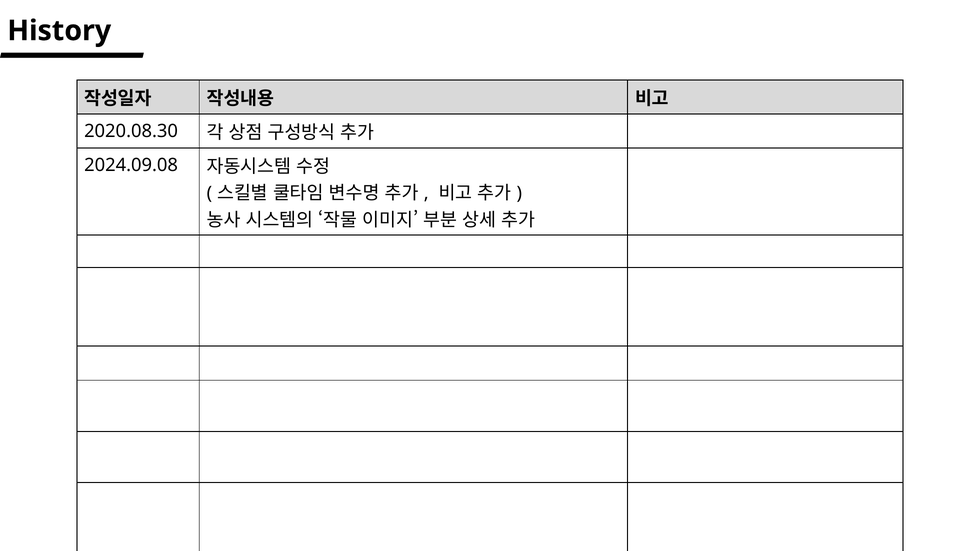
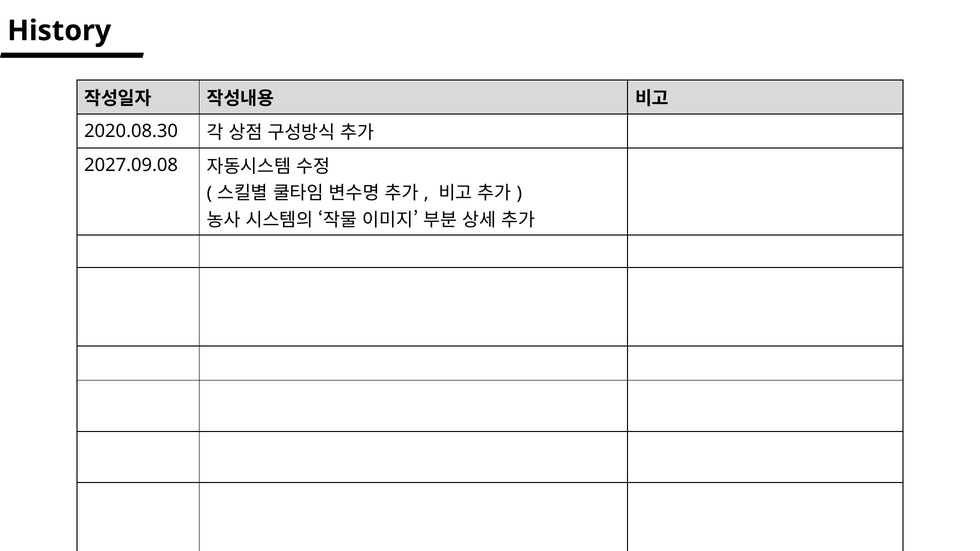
2024.09.08: 2024.09.08 -> 2027.09.08 (131, 165)
